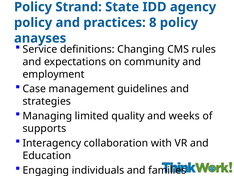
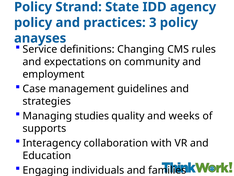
8: 8 -> 3 (153, 23)
limited: limited -> studies (92, 116)
